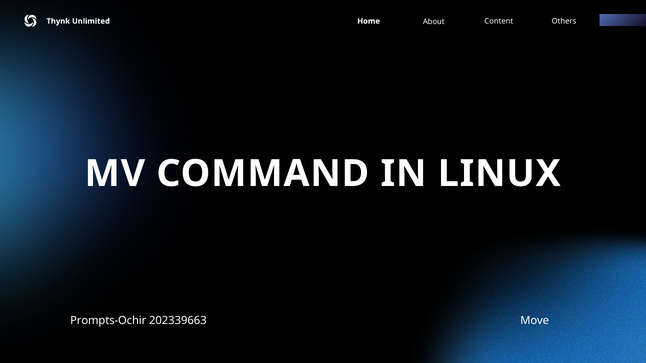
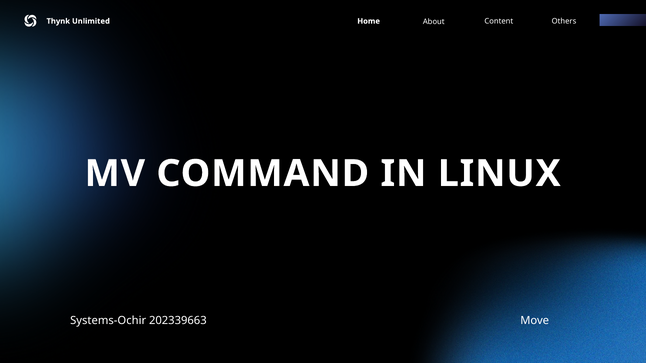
Prompts-Ochir: Prompts-Ochir -> Systems-Ochir (108, 321)
